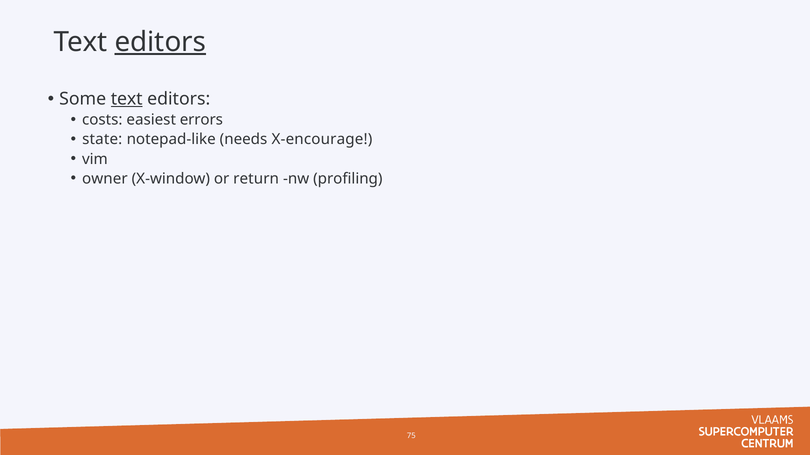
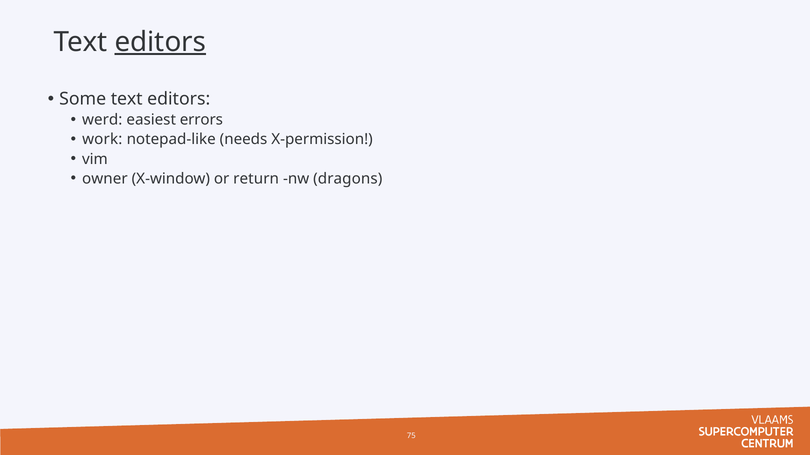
text underline: present -> none (127, 99)
costs: costs -> werd (102, 120)
state: state -> work (102, 140)
X-encourage: X-encourage -> X-permission (322, 140)
profiling: profiling -> dragons (348, 179)
